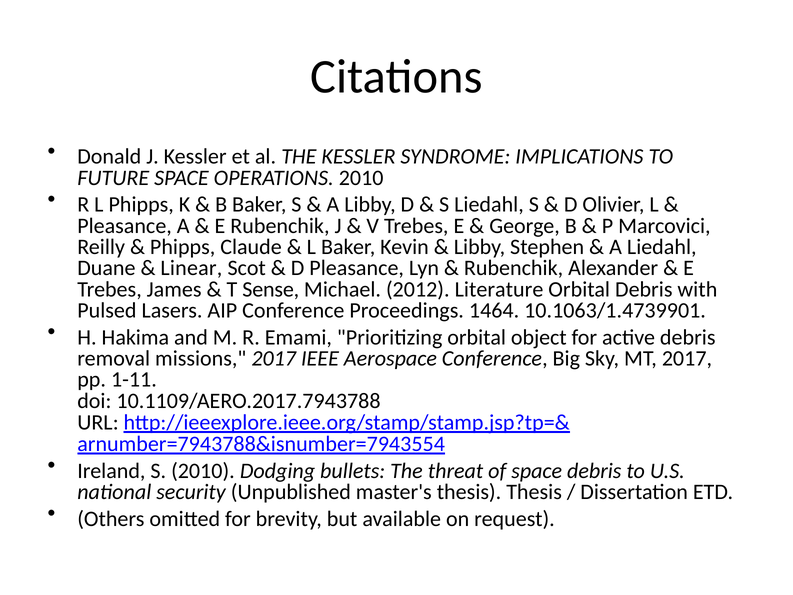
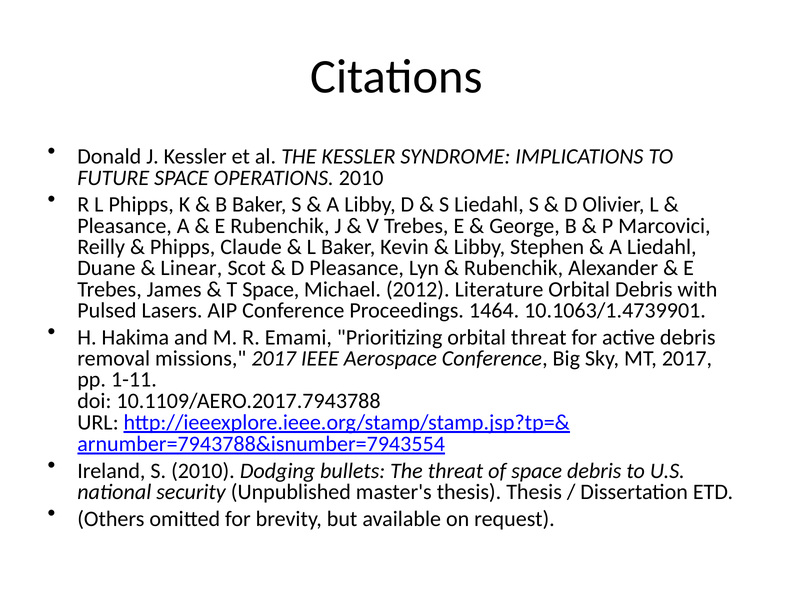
T Sense: Sense -> Space (271, 289)
orbital object: object -> threat (539, 337)
